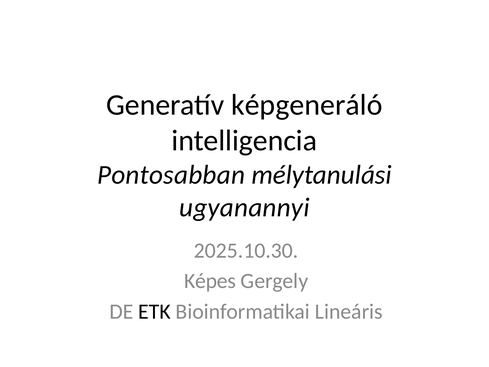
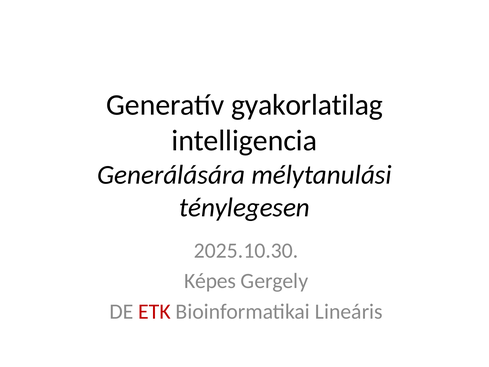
képgeneráló: képgeneráló -> gyakorlatilag (307, 105)
Pontosabban: Pontosabban -> Generálására (171, 175)
ugyanannyi: ugyanannyi -> ténylegesen (245, 207)
ETK colour: black -> red (155, 311)
